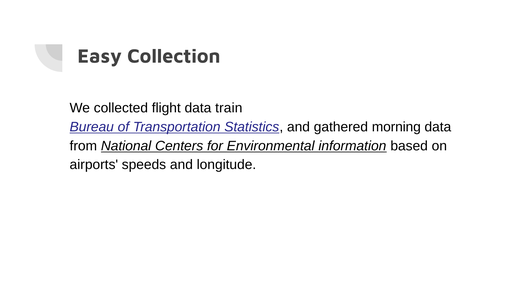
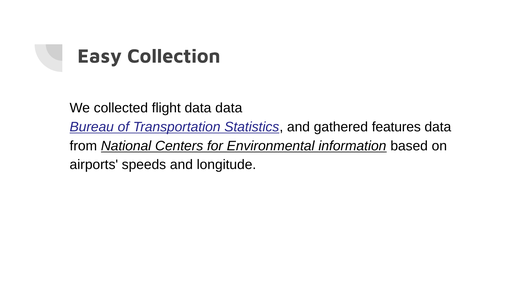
data train: train -> data (229, 108)
morning: morning -> features (396, 127)
